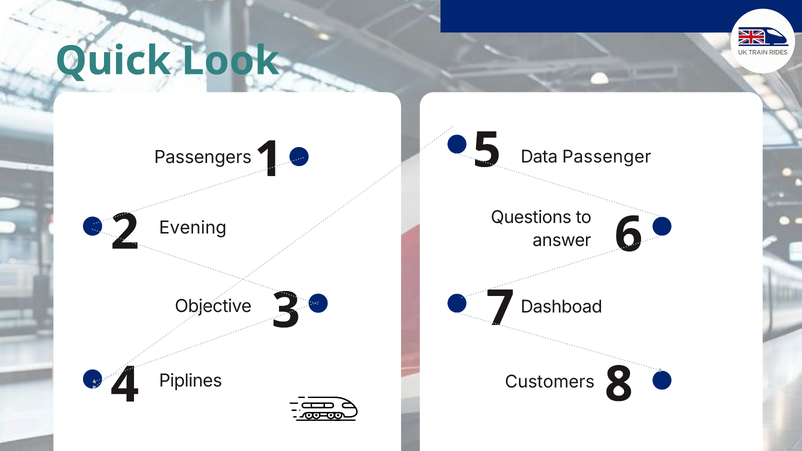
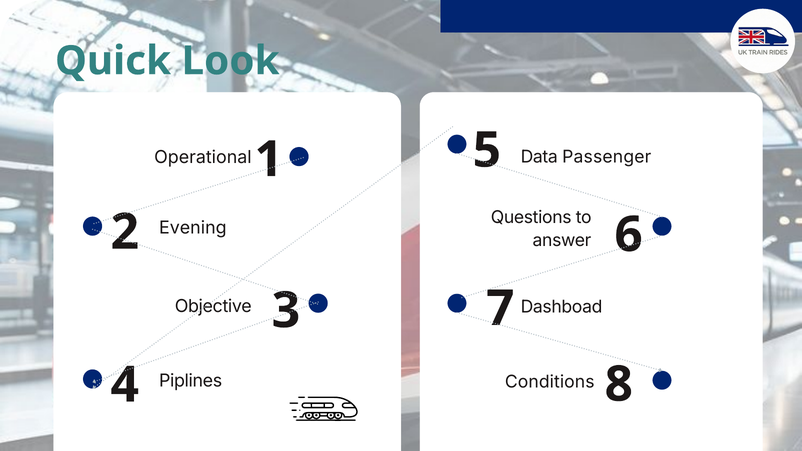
Passengers: Passengers -> Operational (203, 157)
Customers: Customers -> Conditions (550, 382)
